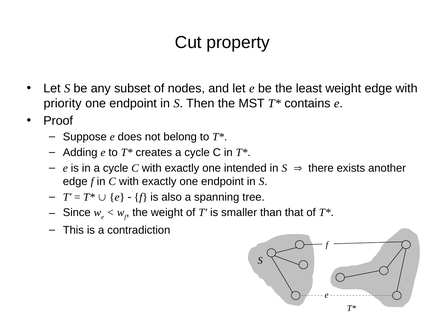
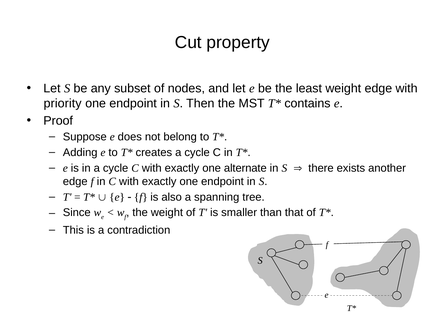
intended: intended -> alternate (245, 168)
